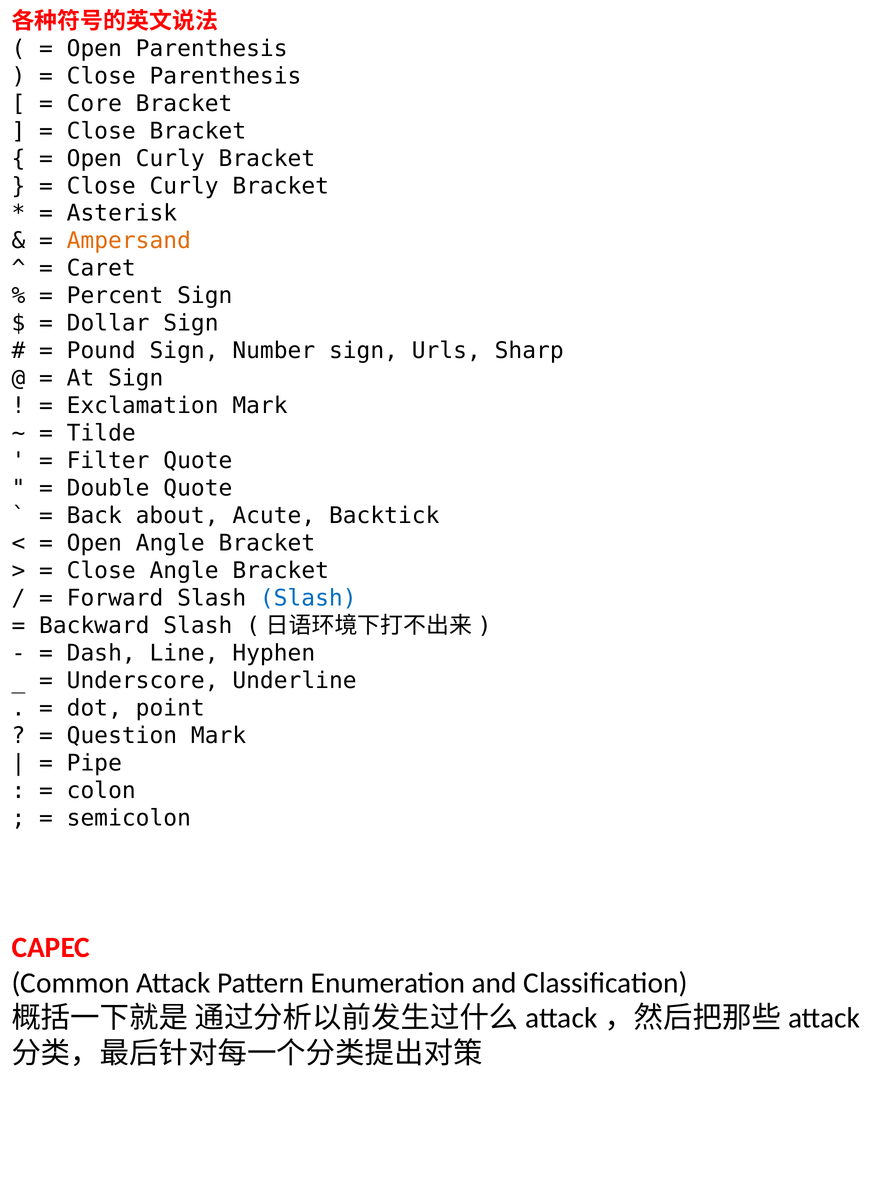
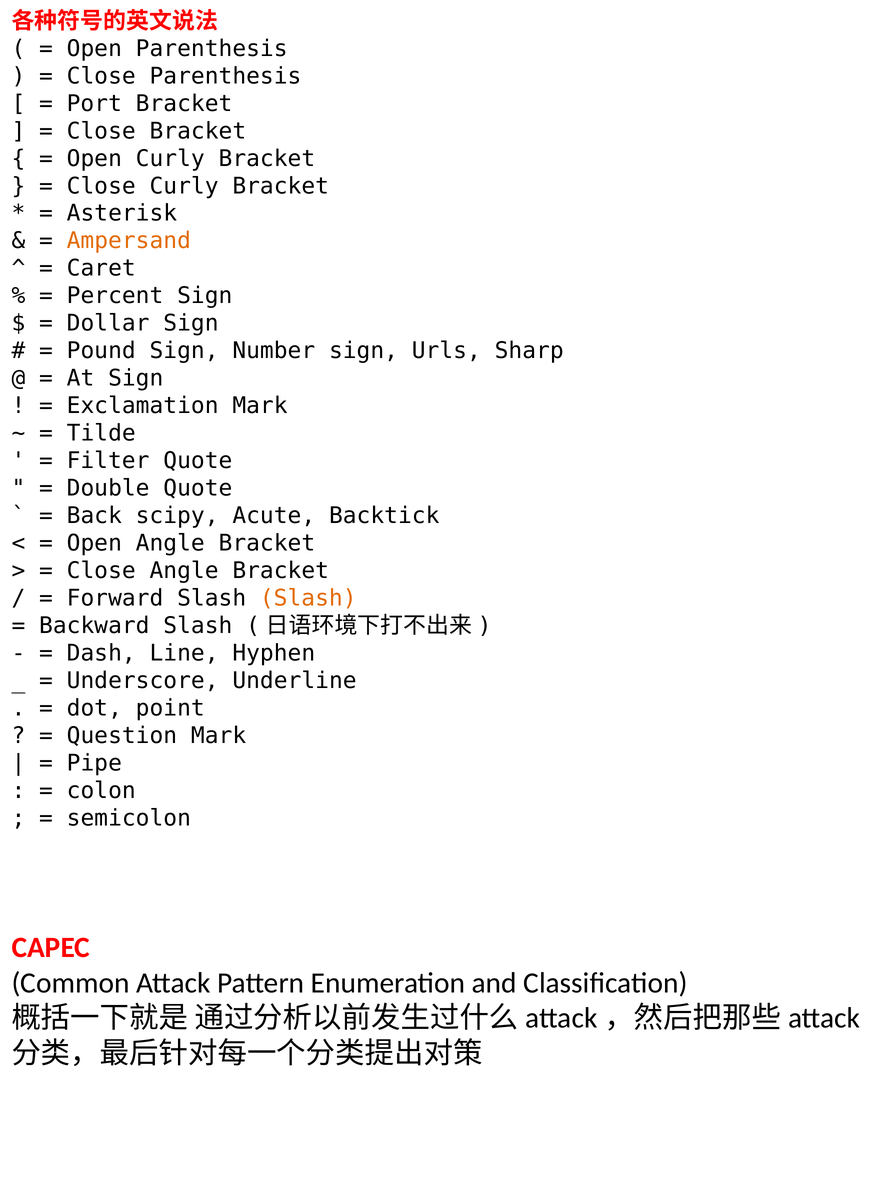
Core: Core -> Port (94, 104)
about: about -> scipy (177, 516)
Slash colour: blue -> orange (308, 598)
